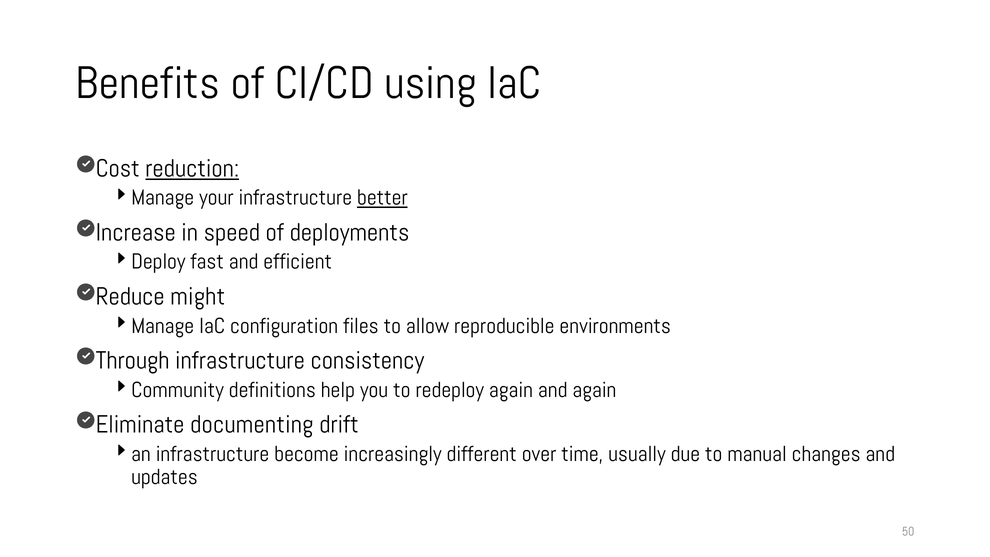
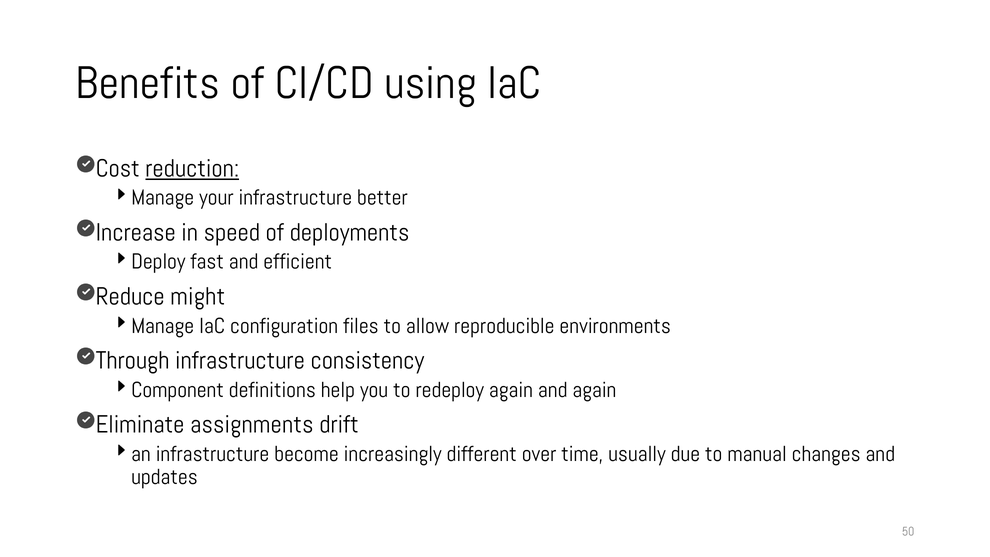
better underline: present -> none (382, 198)
Community: Community -> Component (178, 390)
documenting: documenting -> assignments (252, 424)
